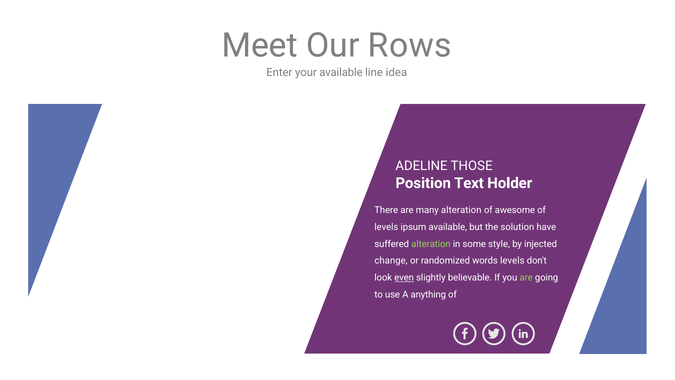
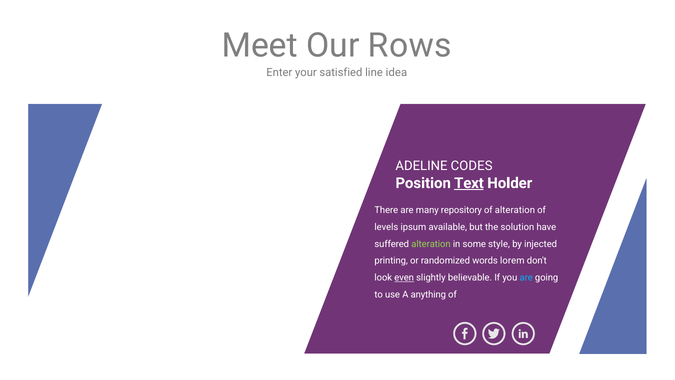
your available: available -> satisfied (341, 72)
THOSE: THOSE -> CODES (472, 166)
Text underline: none -> present (469, 183)
many alteration: alteration -> repository (461, 210)
of awesome: awesome -> alteration (515, 210)
change: change -> printing (391, 261)
words levels: levels -> lorem (512, 261)
are colour: light green -> light blue (526, 278)
